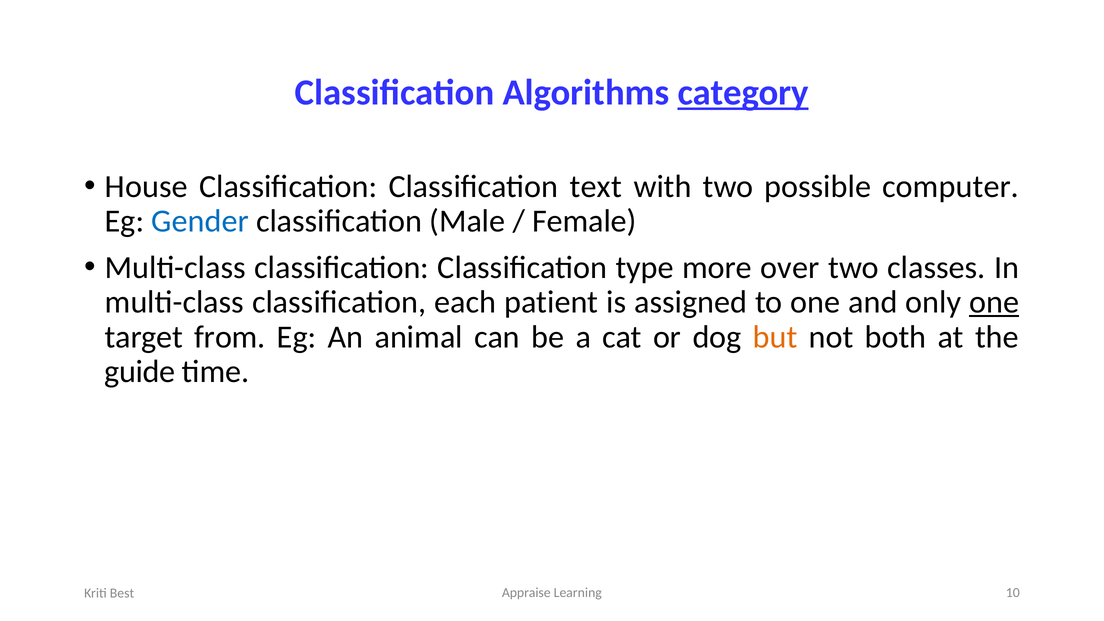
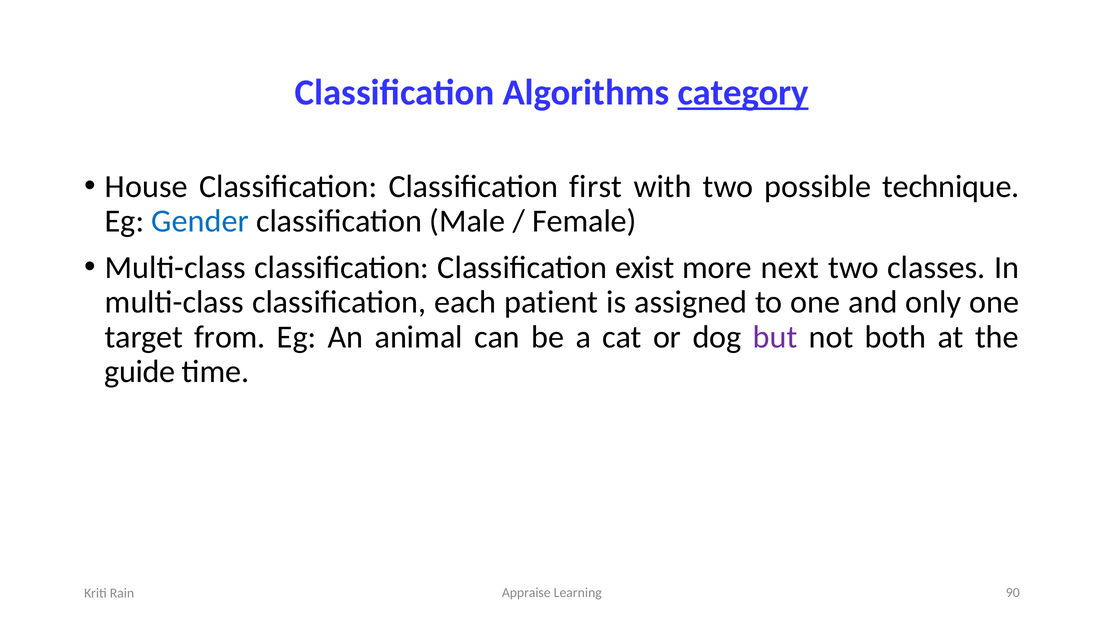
text: text -> first (596, 187)
computer: computer -> technique (951, 187)
type: type -> exist (645, 268)
over: over -> next (790, 268)
one underline: present -> none (994, 302)
but colour: orange -> purple (775, 337)
10: 10 -> 90 (1013, 593)
Best: Best -> Rain (122, 593)
